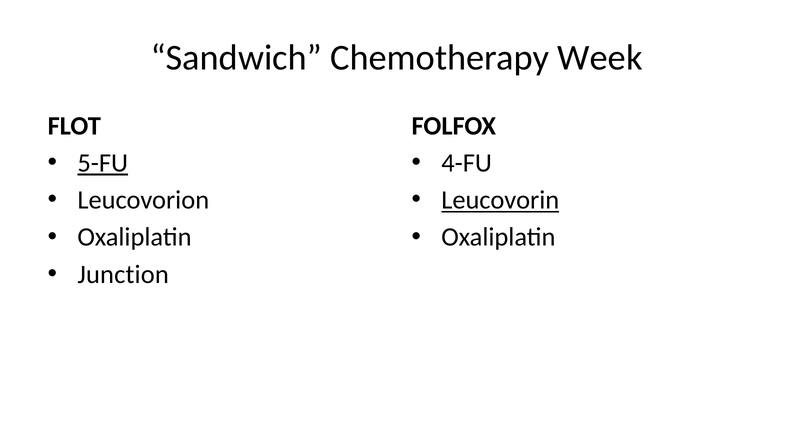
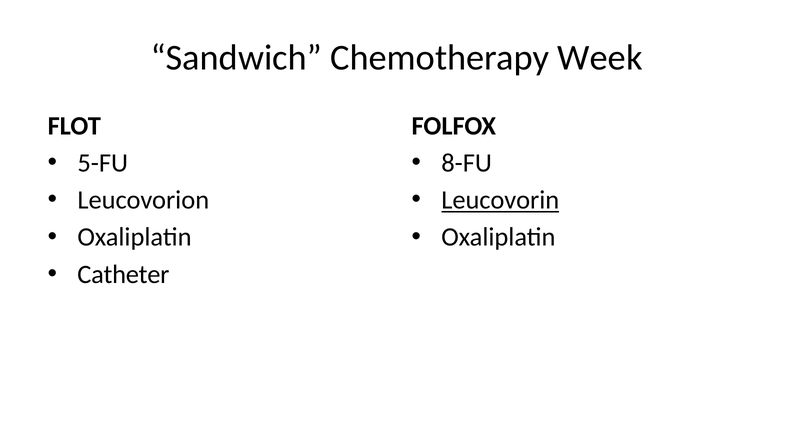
5-FU underline: present -> none (103, 163)
4-FU: 4-FU -> 8-FU (467, 163)
Junction: Junction -> Catheter (123, 274)
